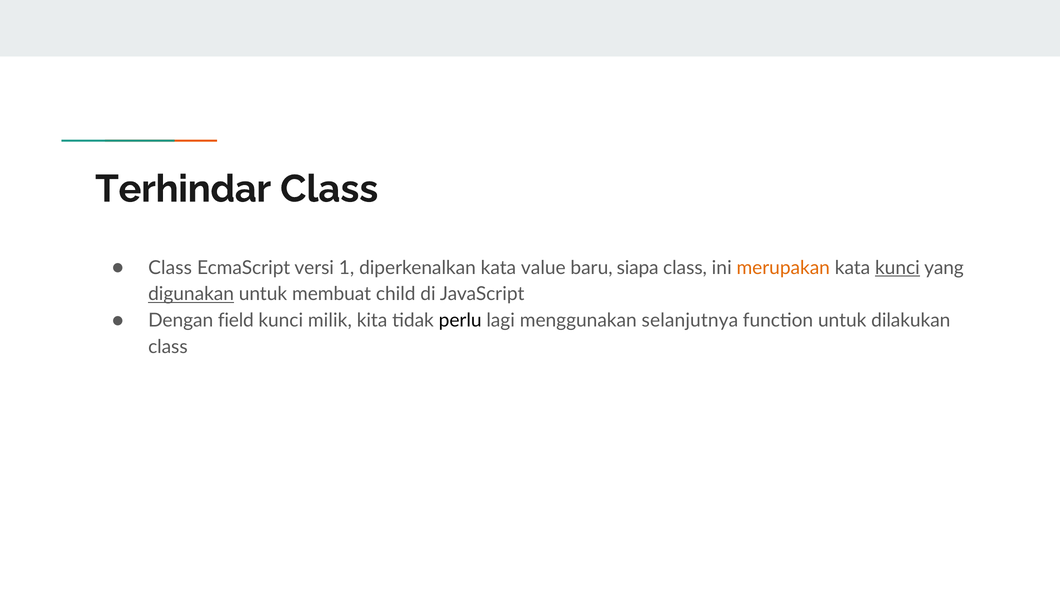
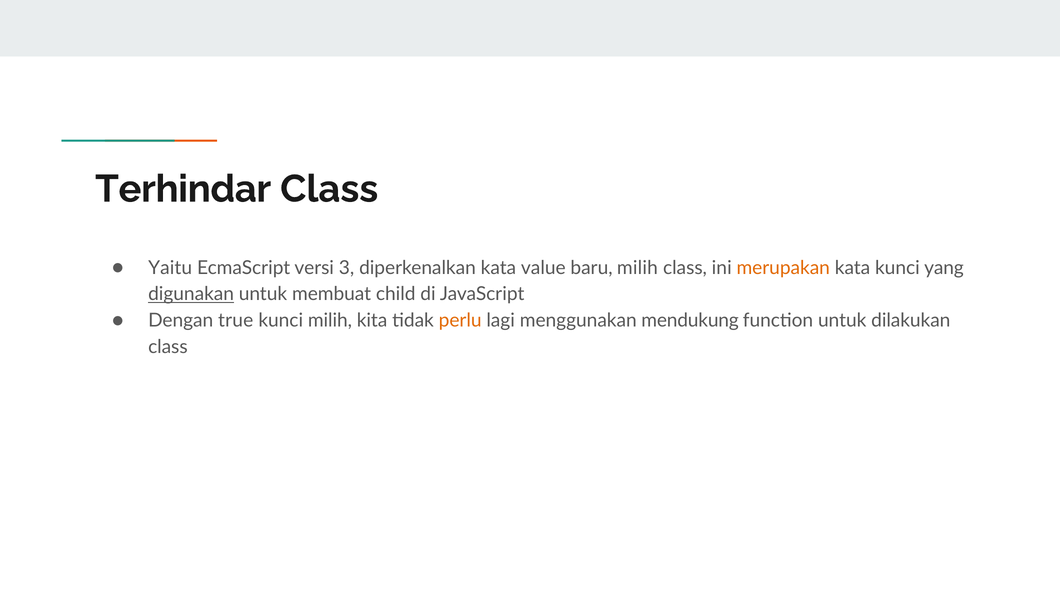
Class: Class -> Yaitu (170, 268)
1: 1 -> 3 (347, 268)
baru siapa: siapa -> milih (637, 268)
kunci underline: present -> none (897, 268)
field: field -> true (236, 321)
kunci milik: milik -> milih (330, 321)
perlu colour: black -> orange (460, 321)
selanjutnya: selanjutnya -> mendukung (690, 321)
